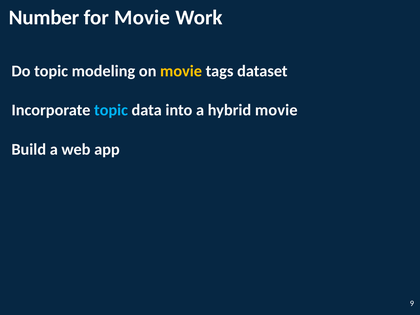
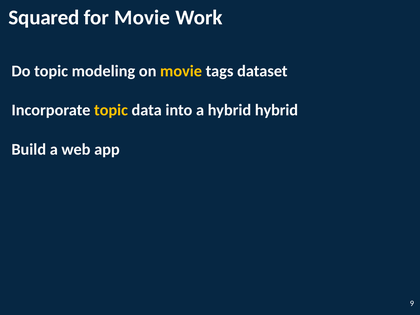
Number: Number -> Squared (44, 17)
topic colour: light blue -> yellow (111, 110)
hybrid movie: movie -> hybrid (276, 110)
